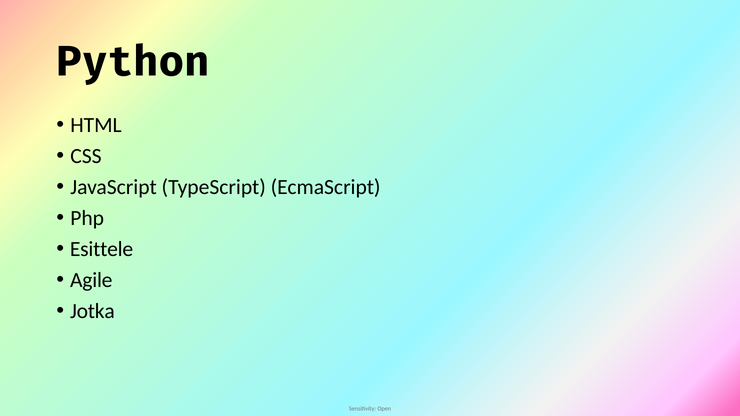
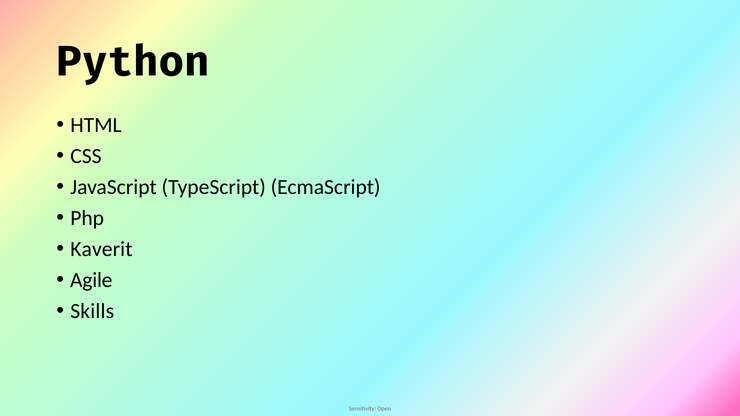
Esittele: Esittele -> Kaverit (101, 249)
Jotka: Jotka -> Skills (92, 311)
